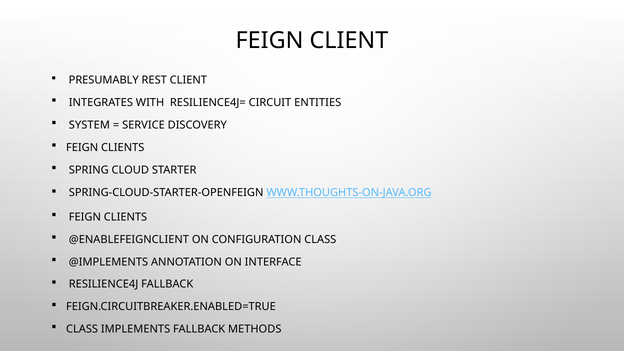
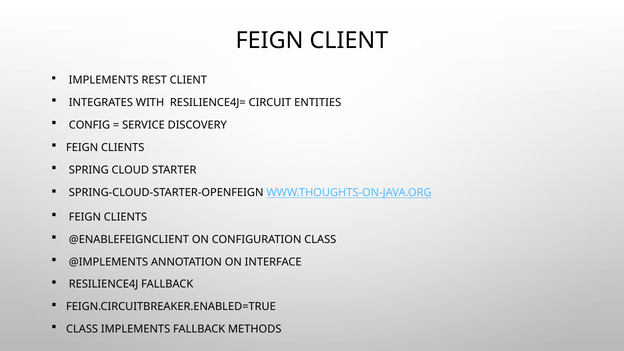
PRESUMABLY: PRESUMABLY -> IMPLEMENTS (104, 80)
SYSTEM: SYSTEM -> CONFIG (89, 125)
